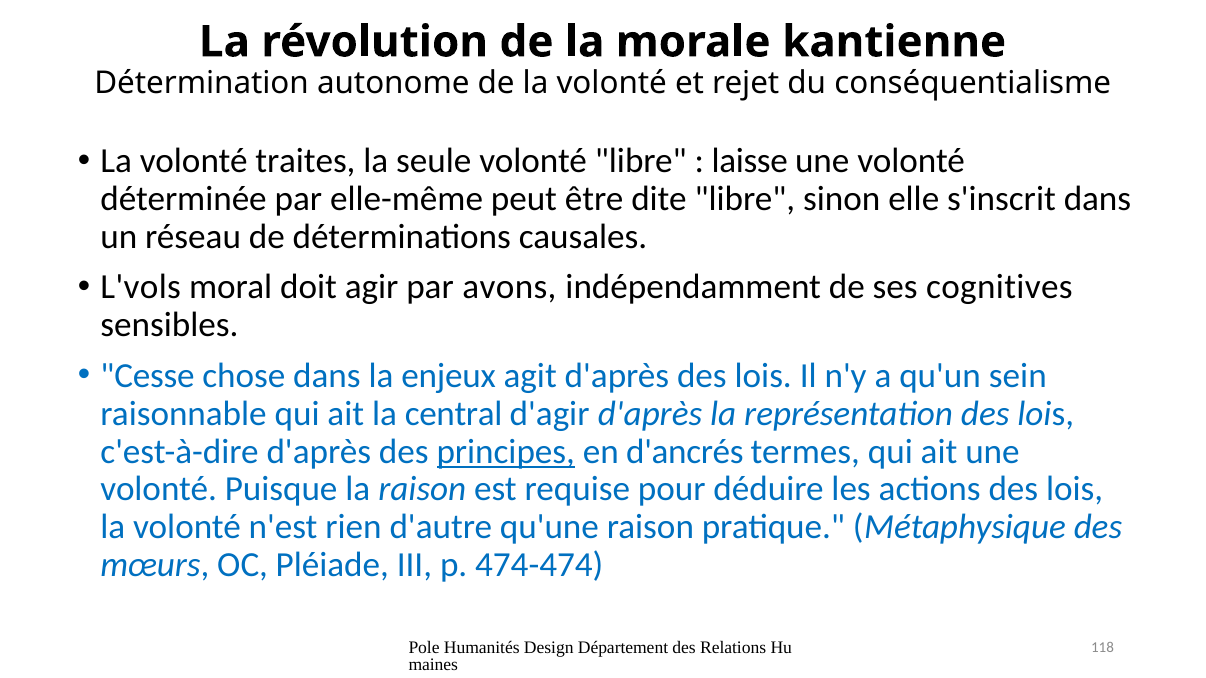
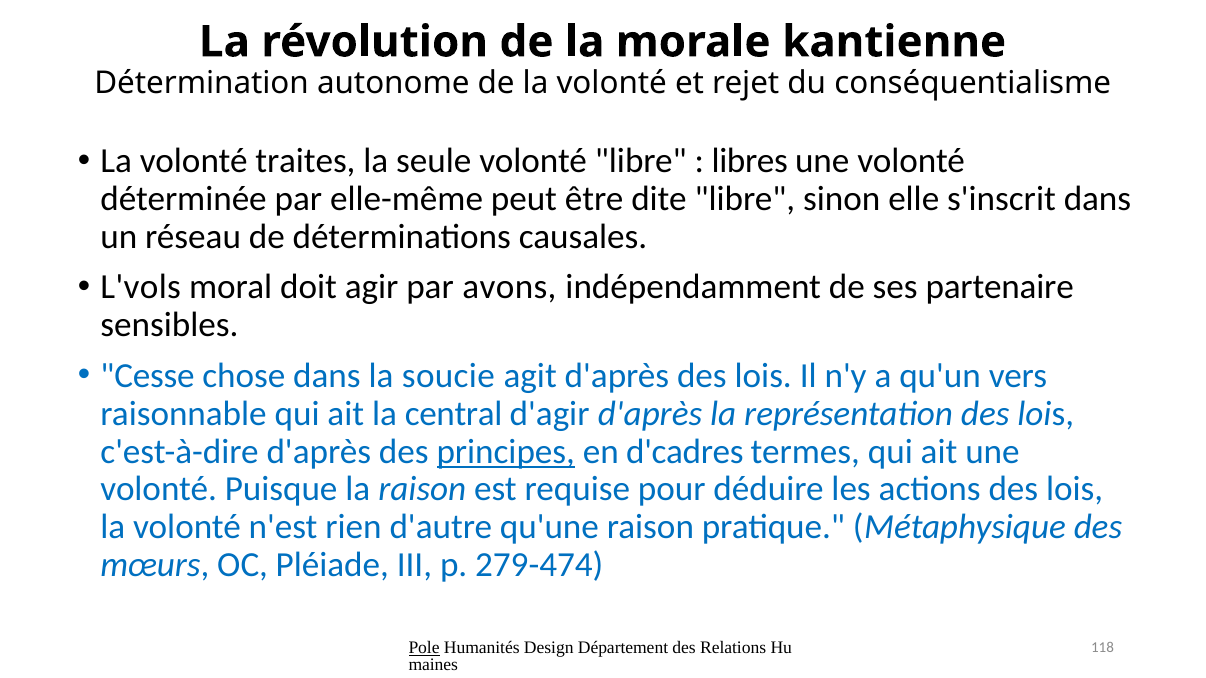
laisse: laisse -> libres (750, 161)
cognitives: cognitives -> partenaire (1000, 287)
enjeux: enjeux -> soucie (448, 376)
sein: sein -> vers (1018, 376)
d'ancrés: d'ancrés -> d'cadres (685, 452)
474-474: 474-474 -> 279-474 (539, 565)
Pole underline: none -> present (424, 648)
